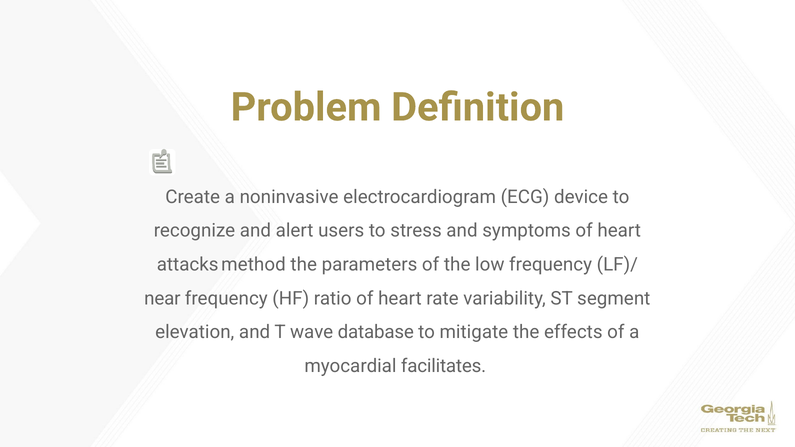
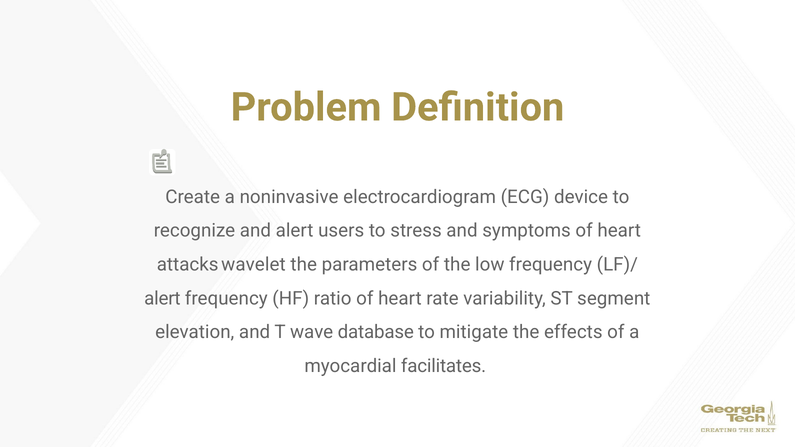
method: method -> wavelet (253, 265)
near: near -> alert (162, 299)
